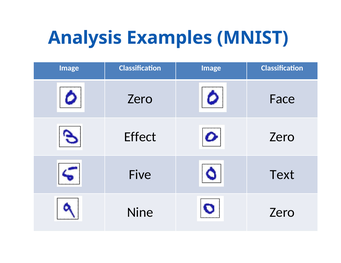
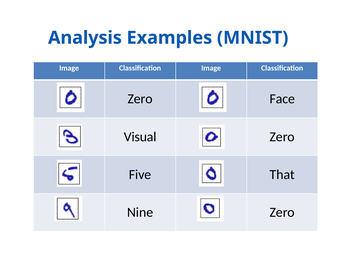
Effect: Effect -> Visual (140, 137)
Text: Text -> That (282, 175)
